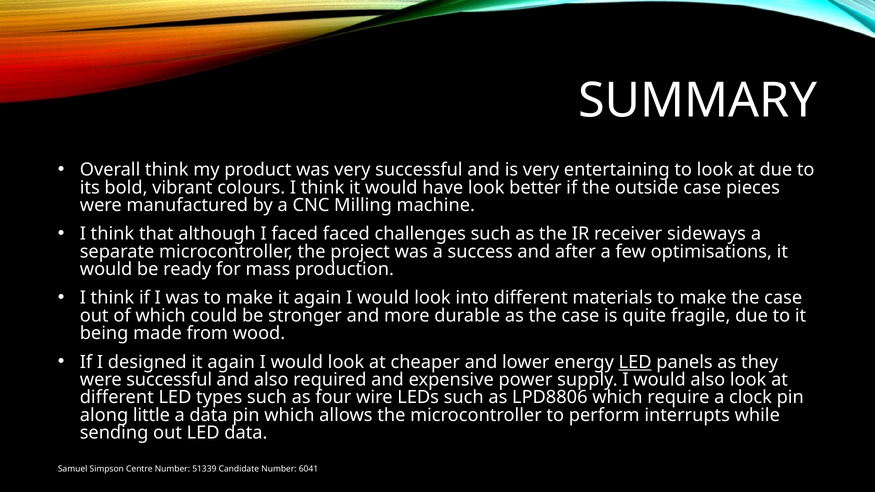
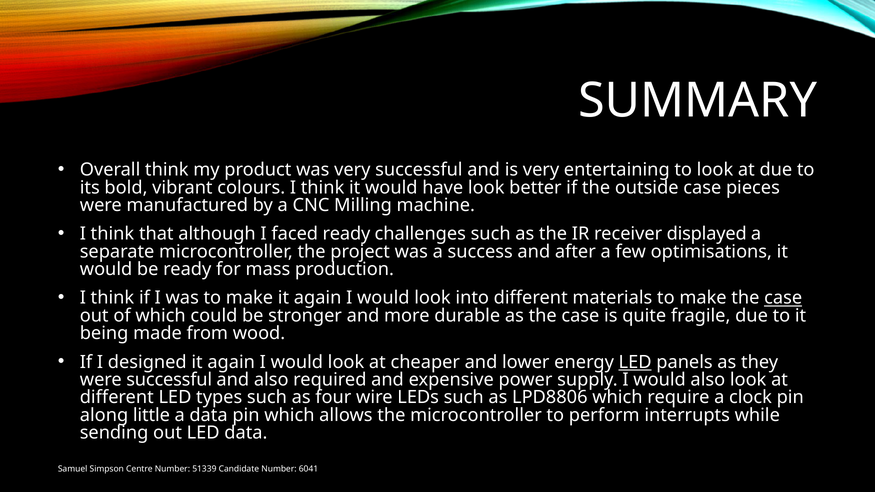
faced faced: faced -> ready (346, 234)
sideways: sideways -> displayed (707, 234)
case underline: none -> present (783, 298)
